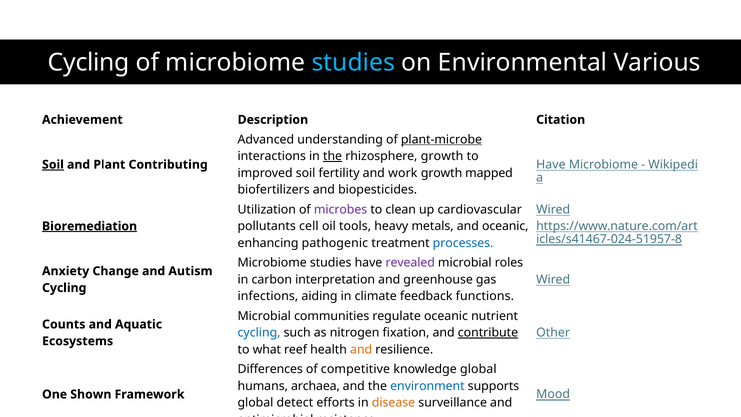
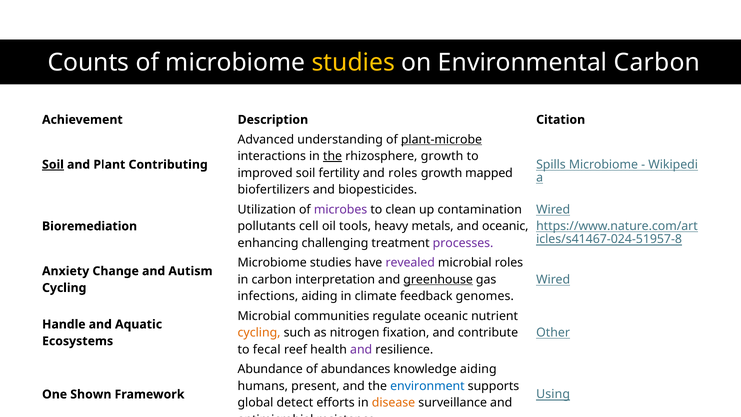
Cycling: Cycling -> Counts (89, 63)
studies colour: light blue -> yellow (353, 63)
Environmental Various: Various -> Carbon (657, 63)
Have: Have -> Spills (551, 165)
and work: work -> roles (403, 173)
cardiovascular: cardiovascular -> contamination (480, 209)
Bioremediation underline: present -> none (90, 226)
pathogenic: pathogenic -> challenging (335, 243)
processes colour: blue -> purple (463, 243)
greenhouse underline: none -> present (438, 279)
functions: functions -> genomes (485, 296)
Counts: Counts -> Handle (64, 324)
cycling colour: blue -> orange (259, 333)
contribute underline: present -> none (488, 333)
what: what -> fecal (267, 349)
and colour: orange -> purple (361, 349)
Differences: Differences -> Abundance (270, 369)
competitive: competitive -> abundances (356, 369)
knowledge global: global -> aiding (478, 369)
archaea: archaea -> present (315, 386)
Mood: Mood -> Using (553, 394)
